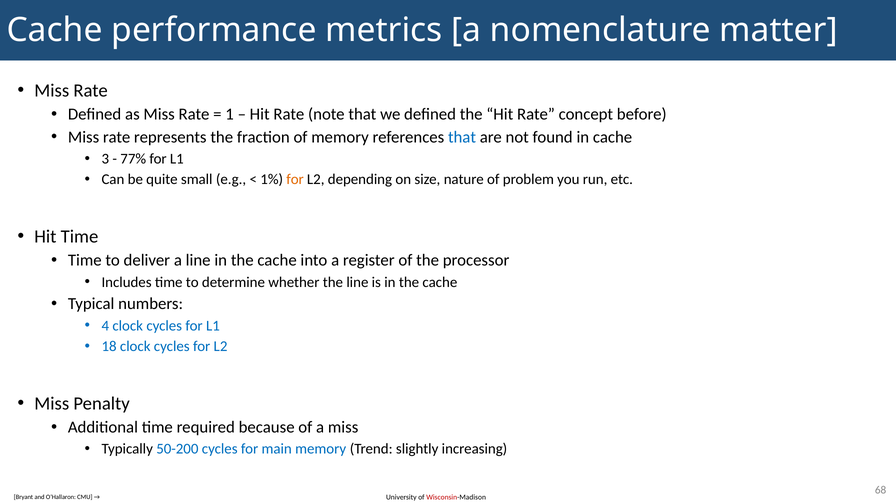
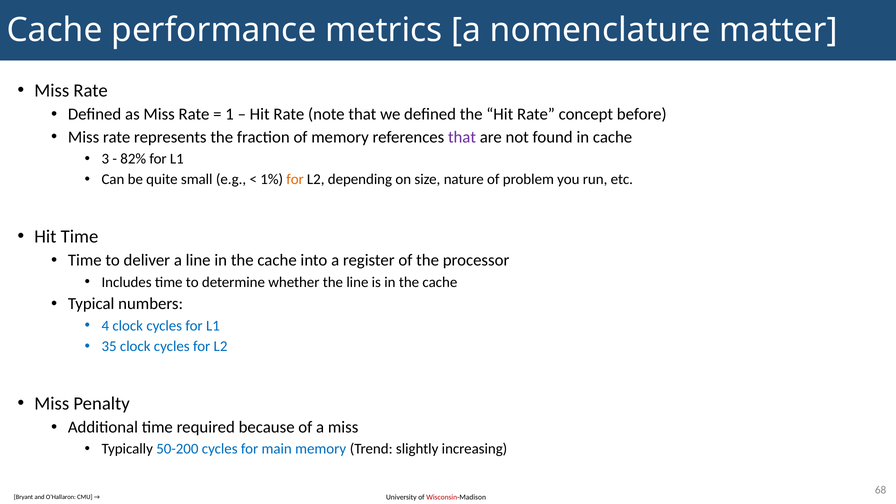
that colour: blue -> purple (462, 137)
77%: 77% -> 82% (133, 159)
18: 18 -> 35 (109, 346)
